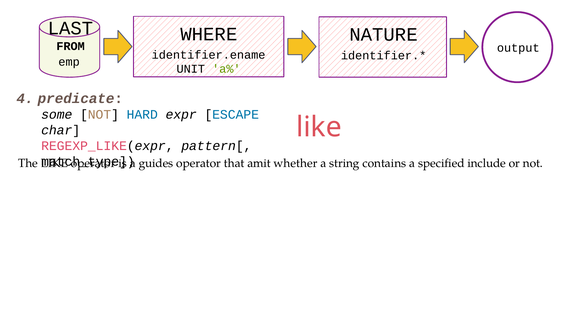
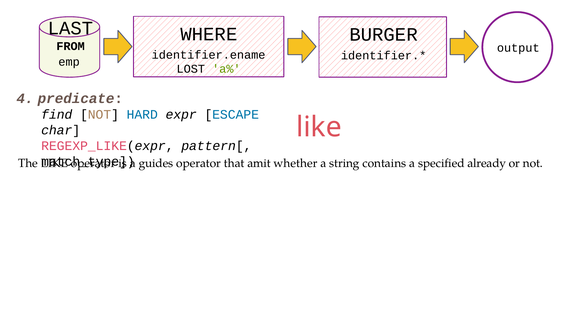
NATURE: NATURE -> BURGER (384, 34)
UNIT: UNIT -> LOST (191, 69)
some: some -> find (57, 114)
include: include -> already (487, 163)
